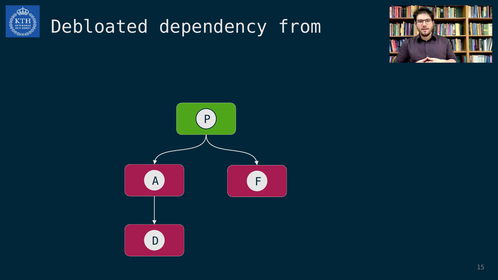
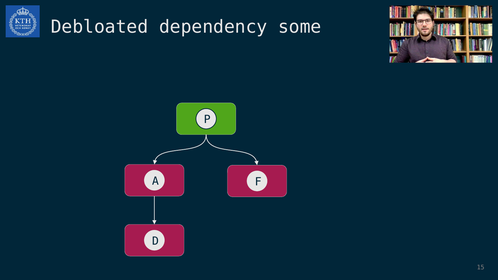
from: from -> some (300, 27)
